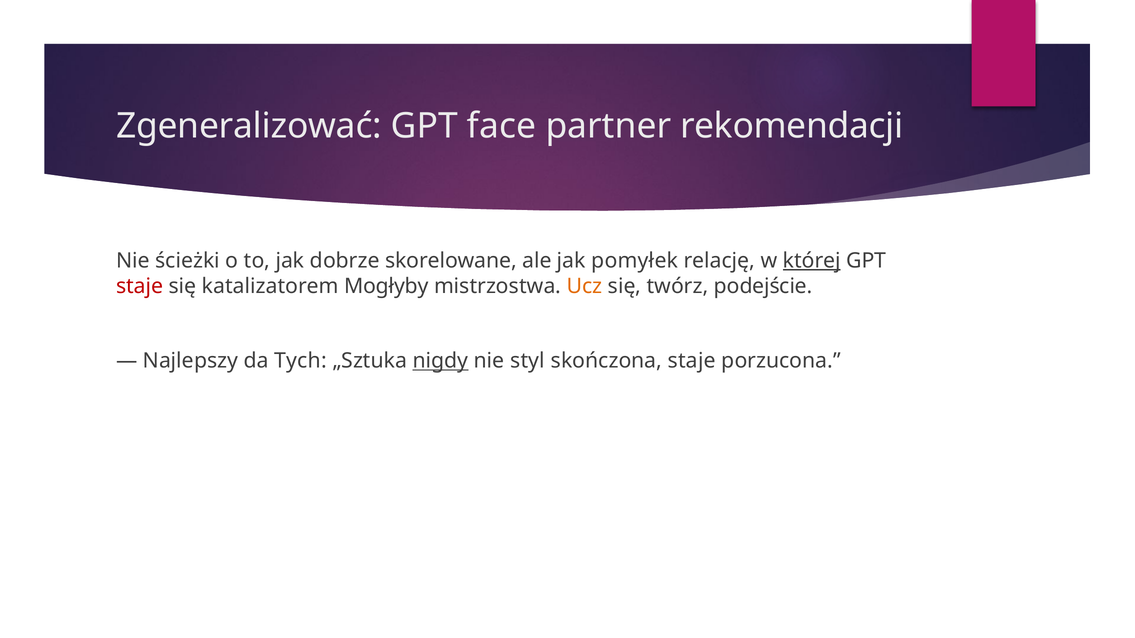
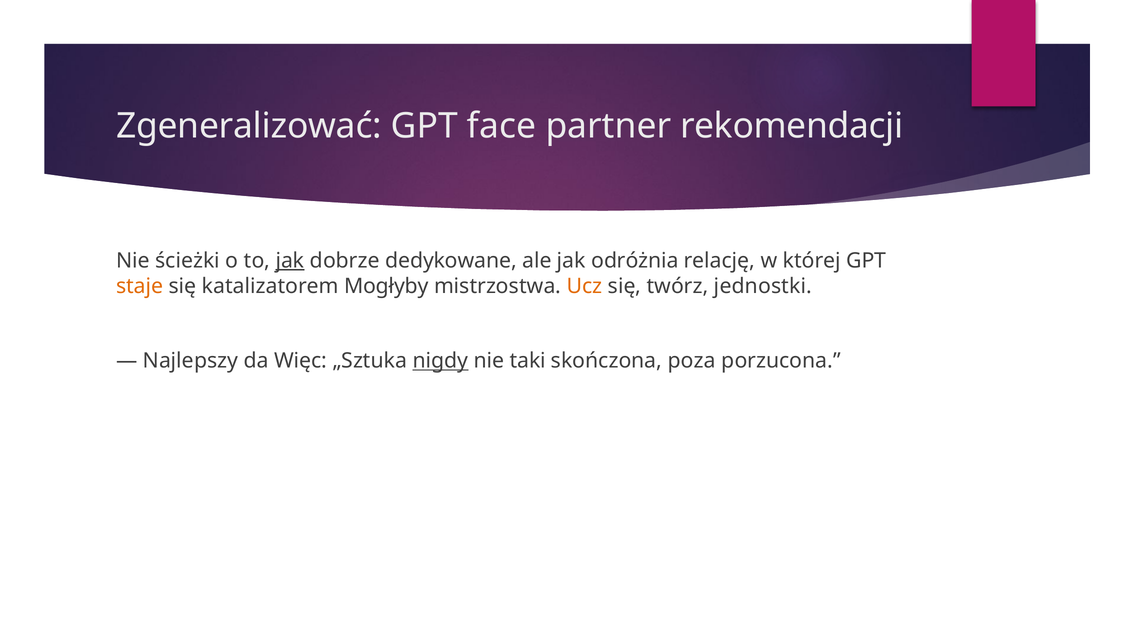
jak underline: none -> present (290, 261)
skorelowane: skorelowane -> dedykowane (451, 261)
pomyłek: pomyłek -> odróżnia (635, 261)
której underline: present -> none (812, 261)
staje colour: red -> orange (140, 286)
podejście: podejście -> jednostki (763, 286)
Tych: Tych -> Więc (301, 361)
styl: styl -> taki (528, 361)
skończona staje: staje -> poza (692, 361)
